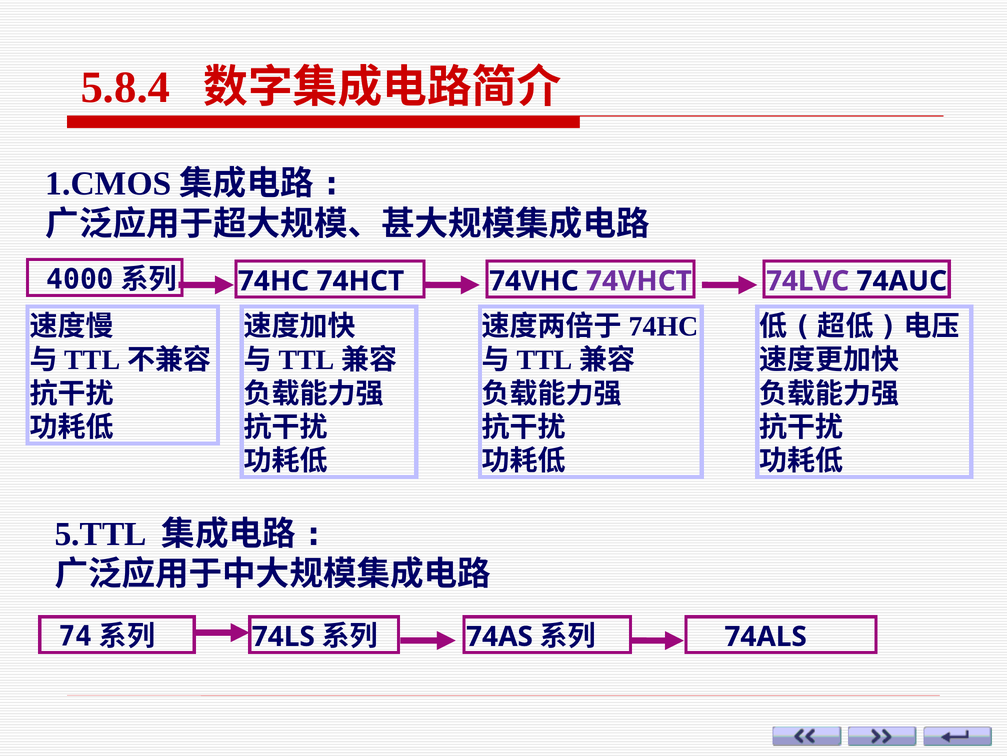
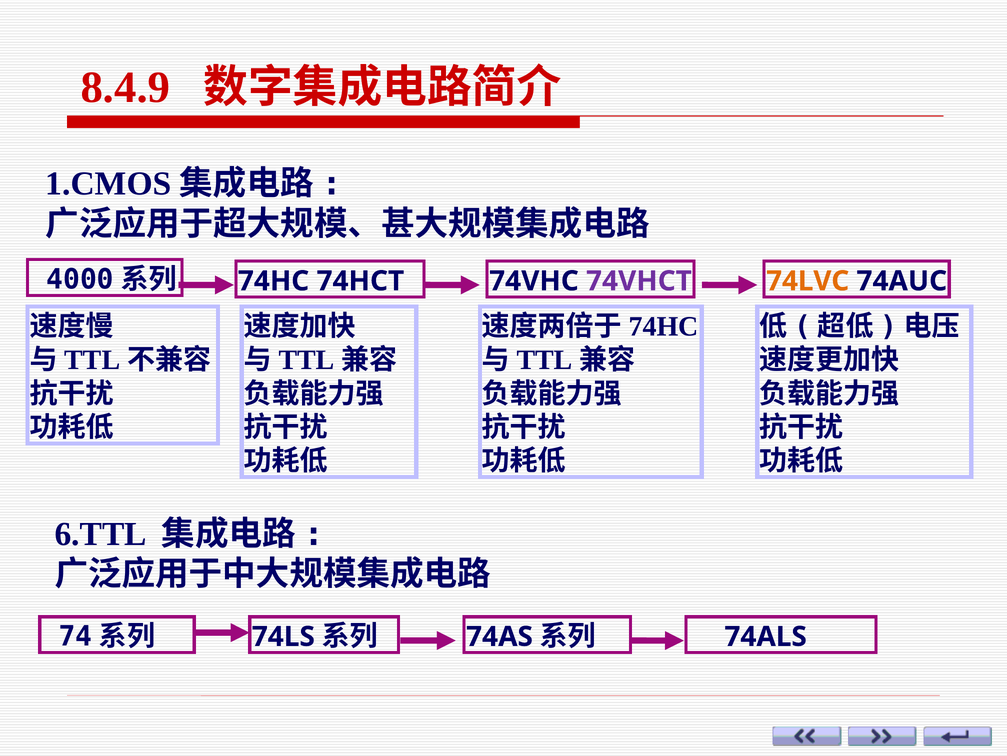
5.8.4: 5.8.4 -> 8.4.9 (125, 87)
74LVC colour: purple -> orange (808, 281)
5.TTL: 5.TTL -> 6.TTL (101, 533)
